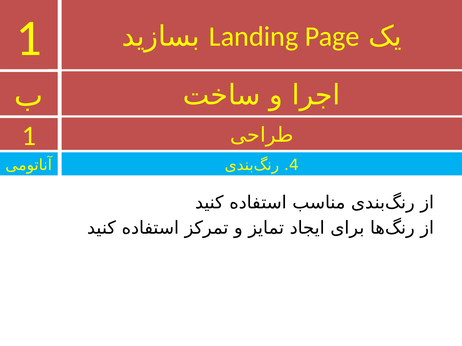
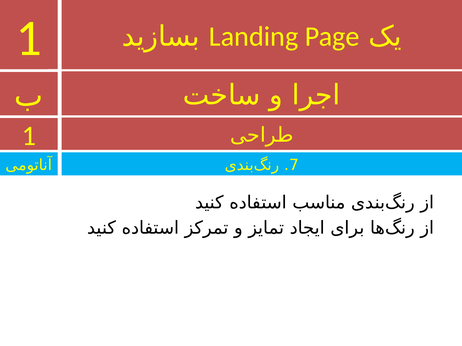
4: 4 -> 7 (294, 165)
